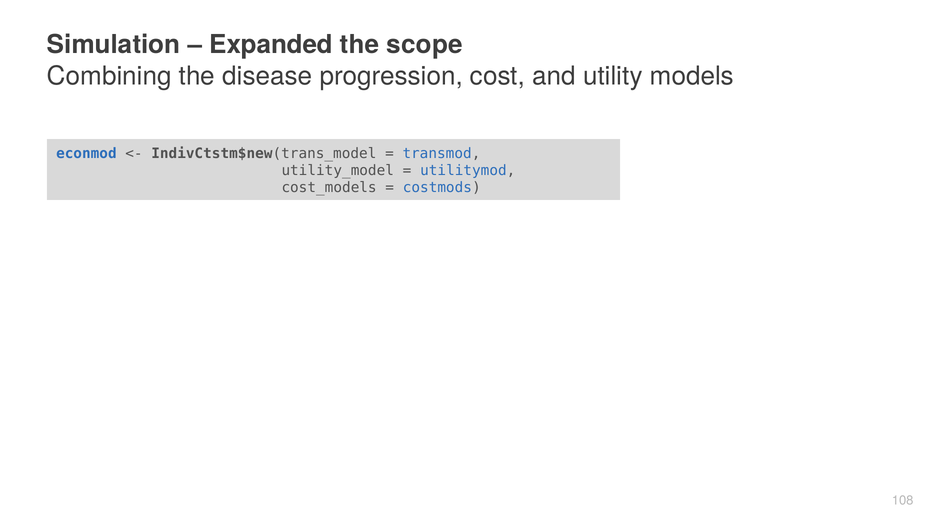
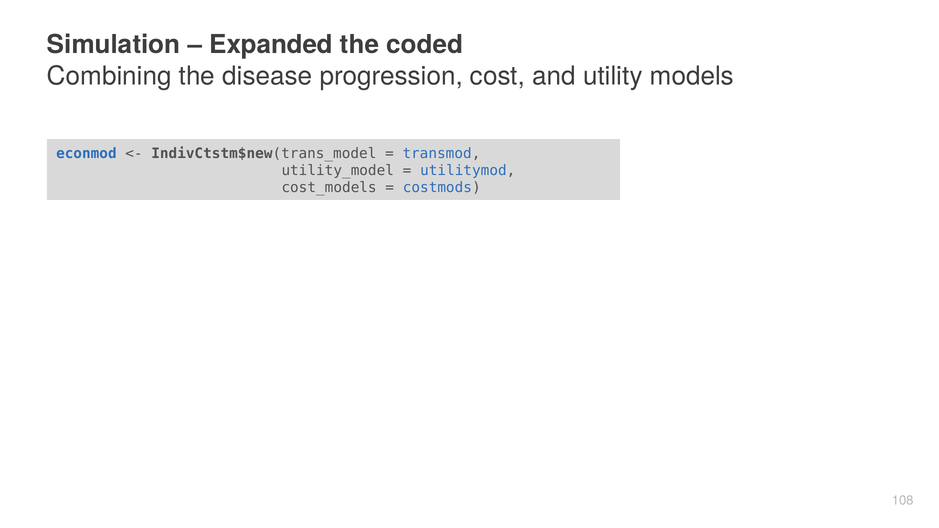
scope: scope -> coded (425, 45)
